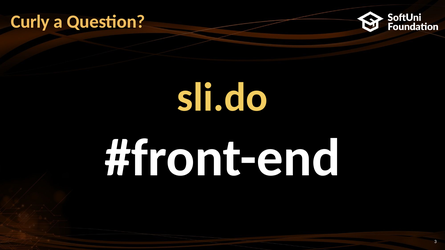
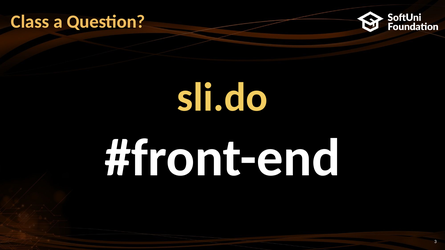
Curly: Curly -> Class (30, 22)
